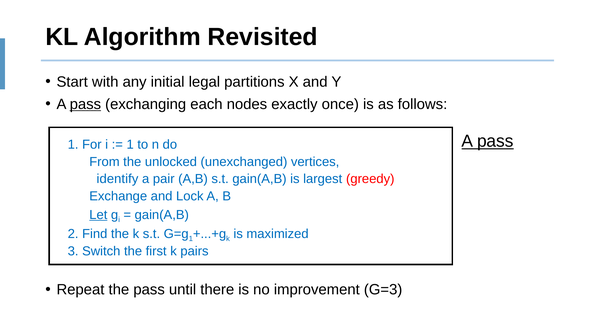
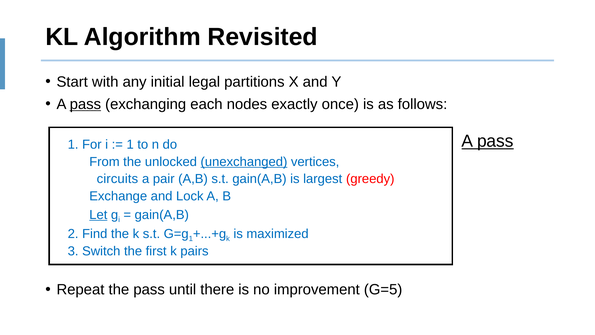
unexchanged underline: none -> present (244, 162)
identify: identify -> circuits (117, 179)
G=3: G=3 -> G=5 (383, 289)
